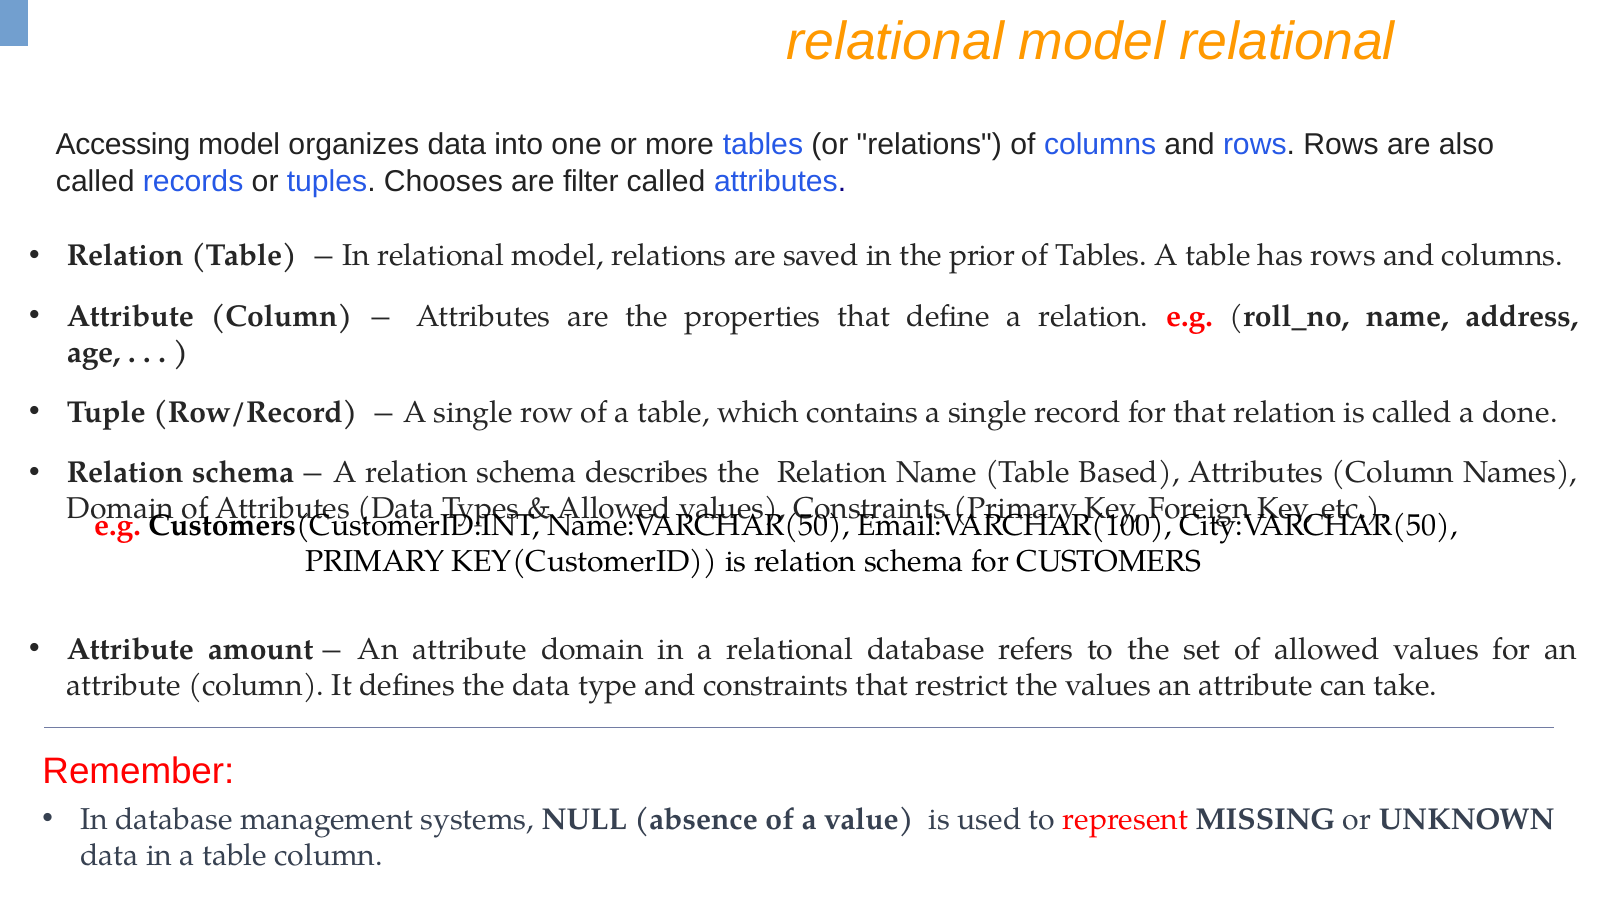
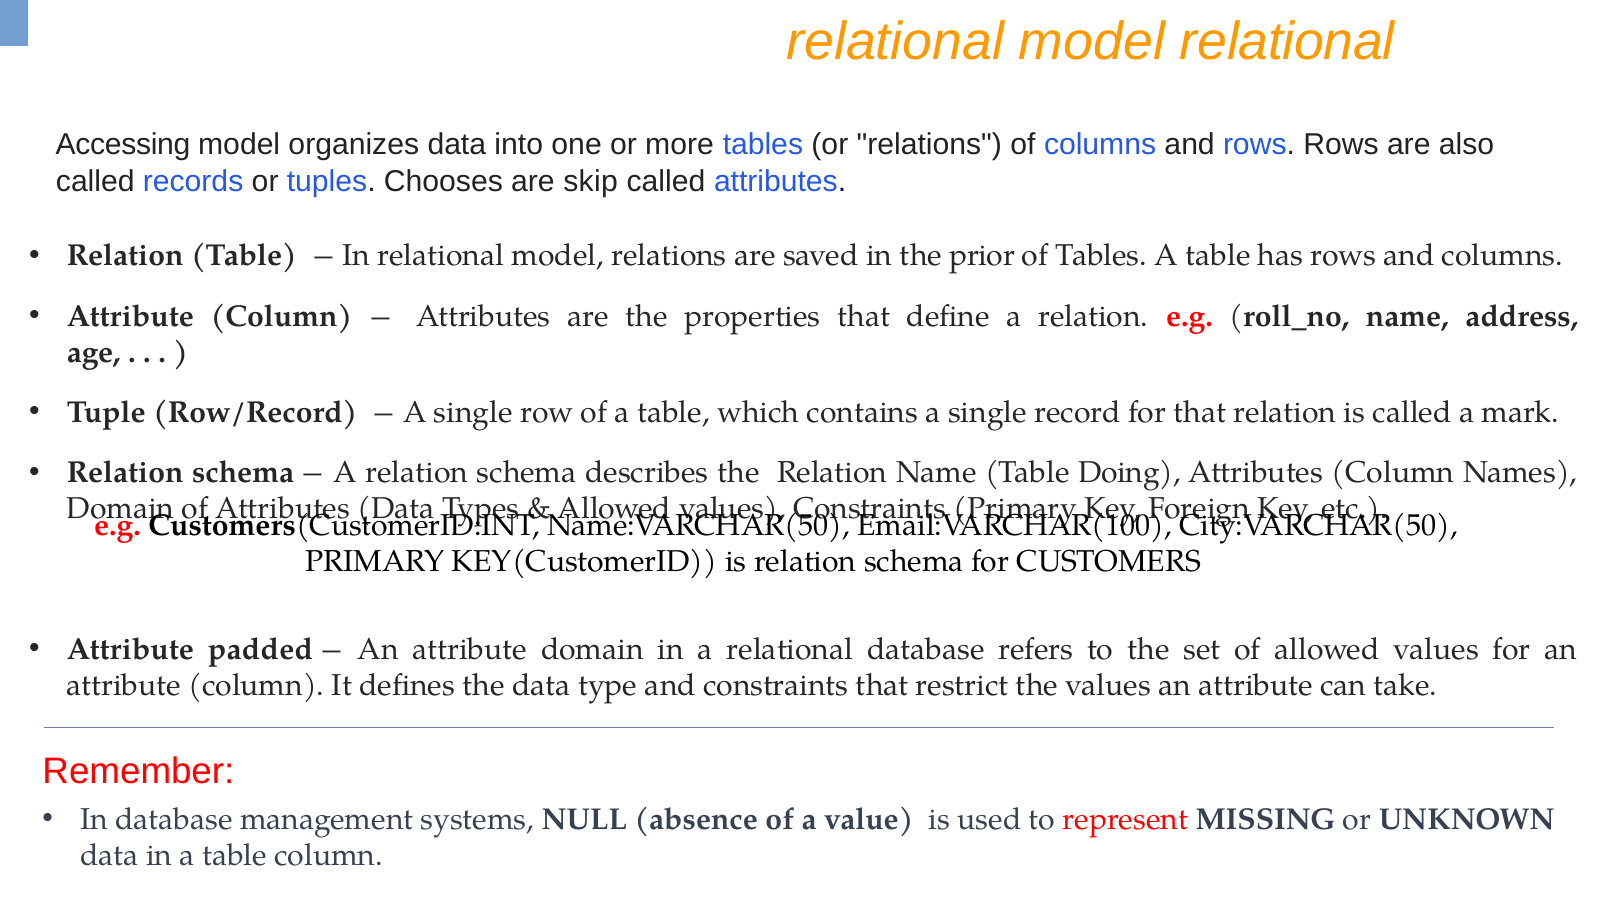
filter: filter -> skip (591, 181)
done: done -> mark (1520, 413)
Based: Based -> Doing (1129, 473)
amount: amount -> padded (260, 650)
